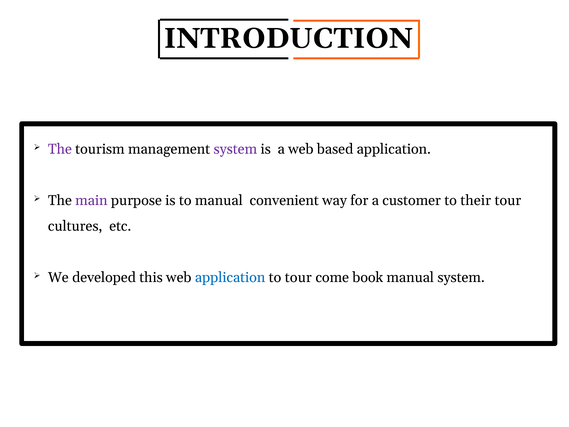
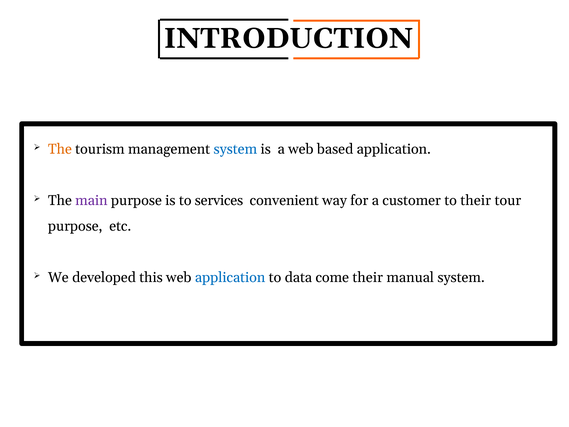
The colour: purple -> orange (60, 149)
system colour: purple -> blue (235, 149)
to manual: manual -> services (219, 200)
cultures: cultures -> purpose (75, 226)
to tour: tour -> data (298, 277)
come book: book -> their (368, 277)
